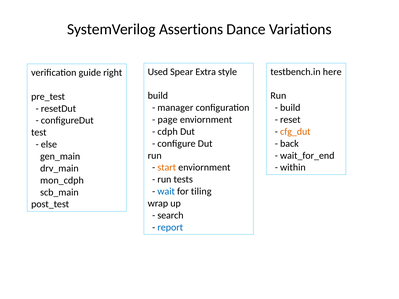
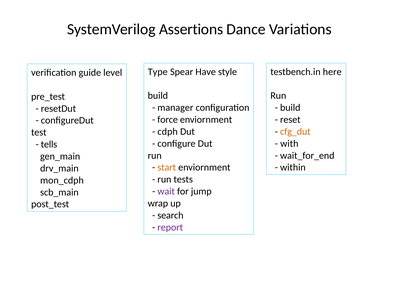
Used: Used -> Type (158, 72)
Extra: Extra -> Have (206, 72)
right: right -> level (113, 73)
page: page -> force (168, 120)
back: back -> with (289, 144)
else: else -> tells (49, 144)
wait colour: blue -> purple (166, 192)
tiling: tiling -> jump (201, 192)
report colour: blue -> purple (170, 227)
